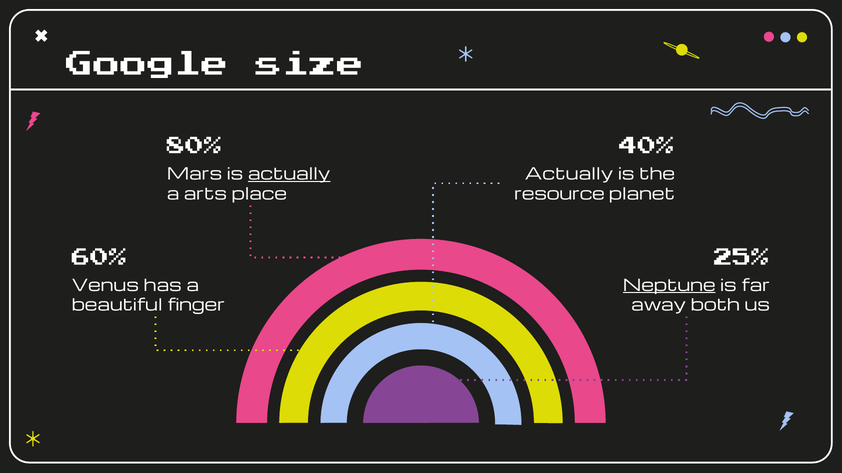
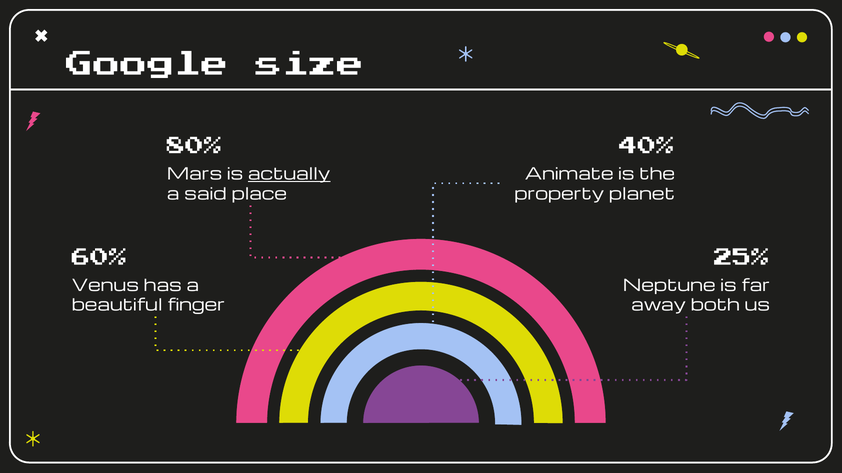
Actually: Actually -> Animate (569, 175)
arts: arts -> said (205, 194)
resource: resource -> property (559, 194)
Neptune underline: present -> none (669, 286)
